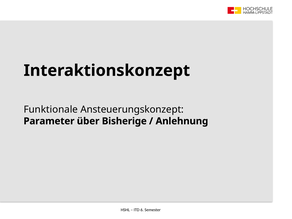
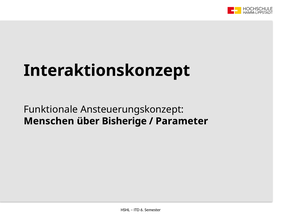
Parameter: Parameter -> Menschen (49, 121)
Anlehnung: Anlehnung -> Parameter (182, 121)
